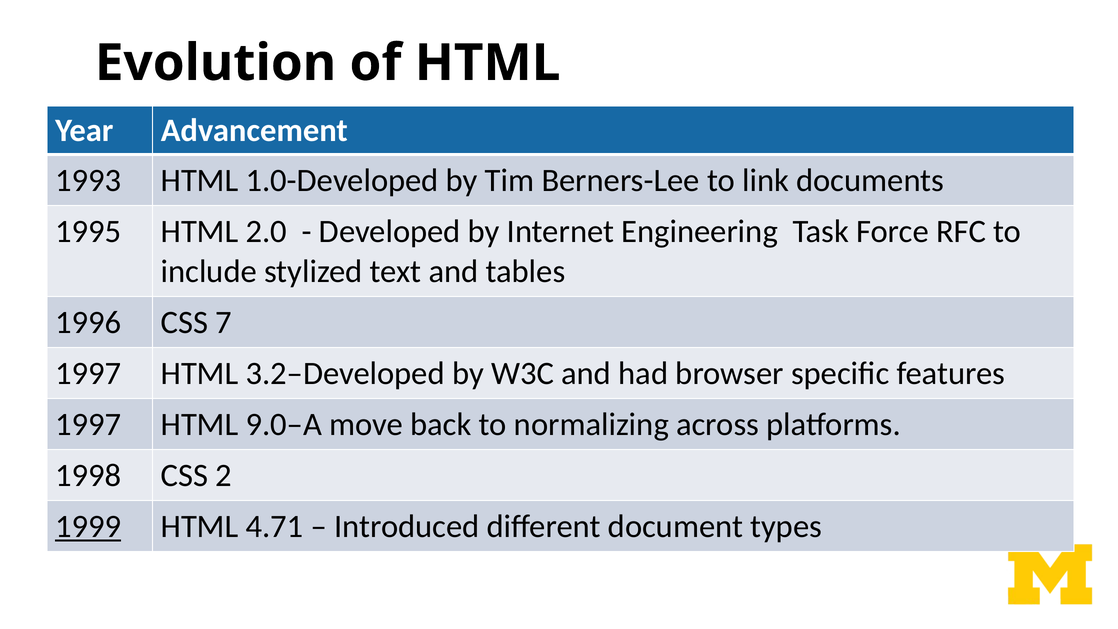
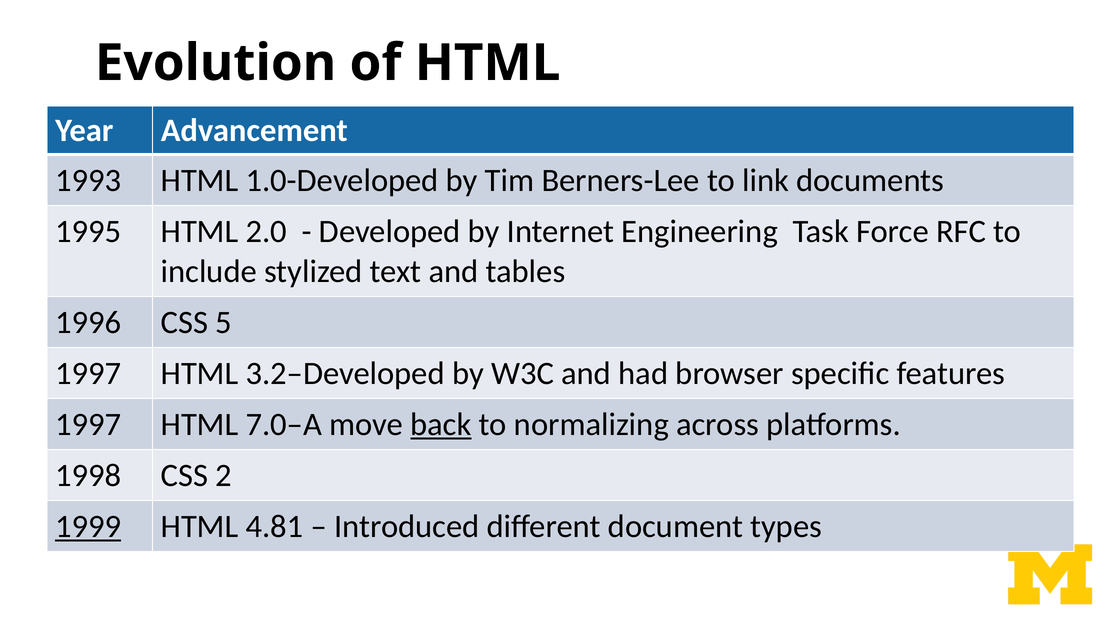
7: 7 -> 5 (224, 322)
9.0–A: 9.0–A -> 7.0–A (284, 424)
back underline: none -> present (441, 424)
4.71: 4.71 -> 4.81 (275, 526)
